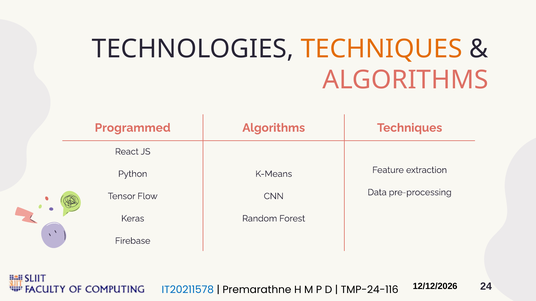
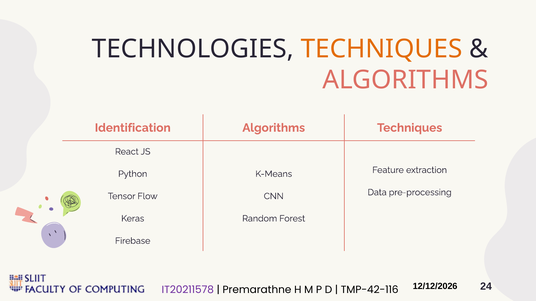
Programmed: Programmed -> Identification (133, 128)
IT20211578 colour: blue -> purple (188, 290)
TMP-24-116: TMP-24-116 -> TMP-42-116 (370, 290)
